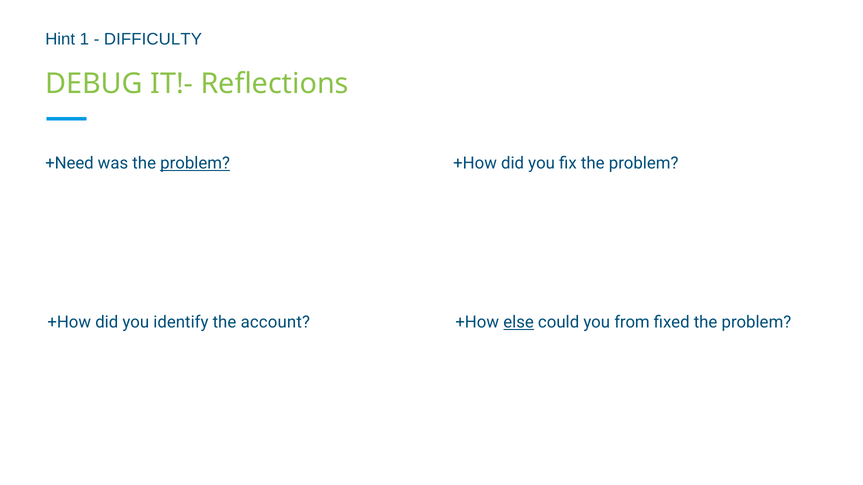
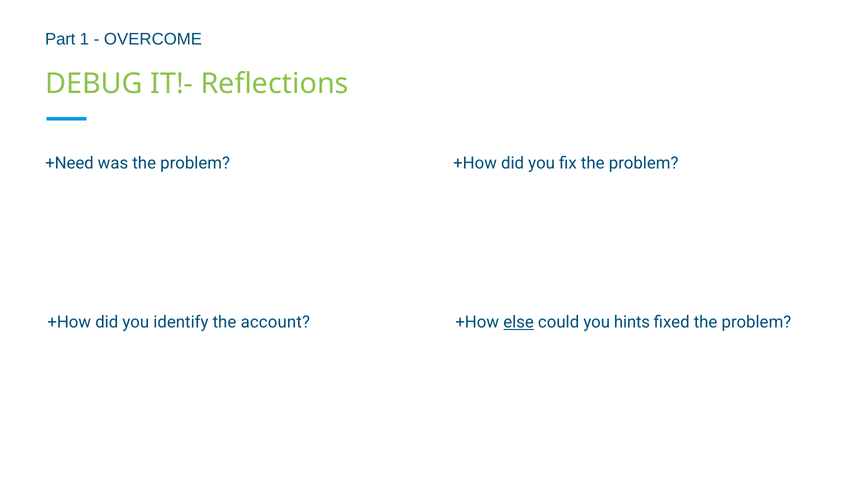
Hint: Hint -> Part (60, 39)
DIFFICULTY: DIFFICULTY -> OVERCOME (153, 39)
problem underline: present -> none (195, 163)
from: from -> hints (632, 323)
